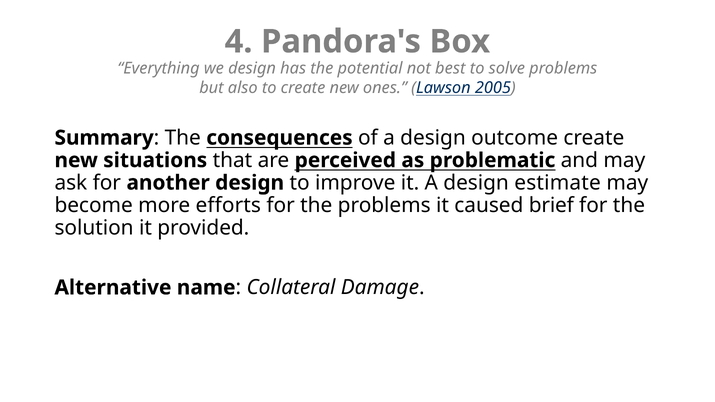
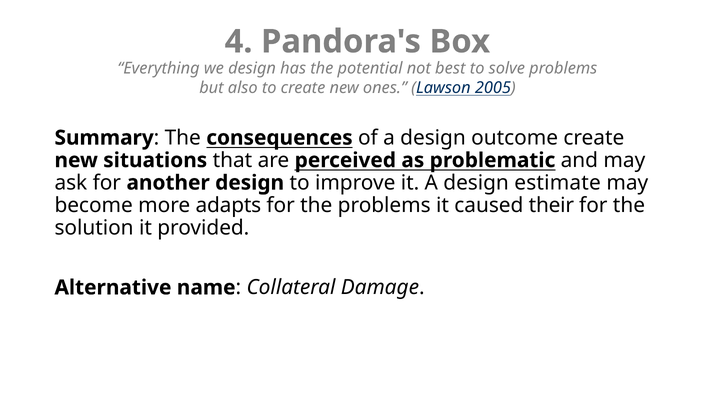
efforts: efforts -> adapts (228, 205)
brief: brief -> their (551, 205)
